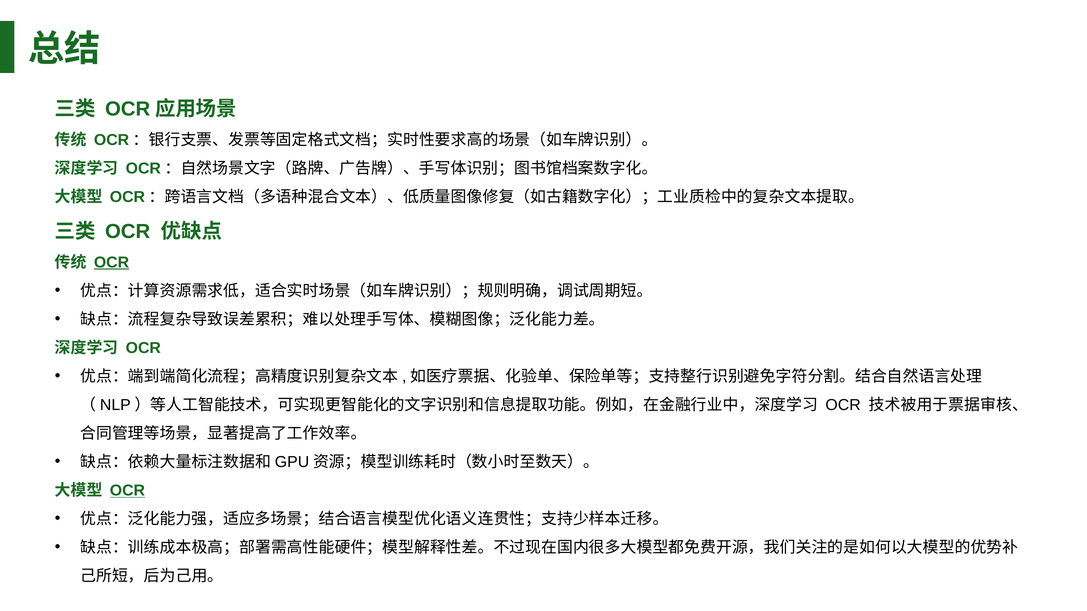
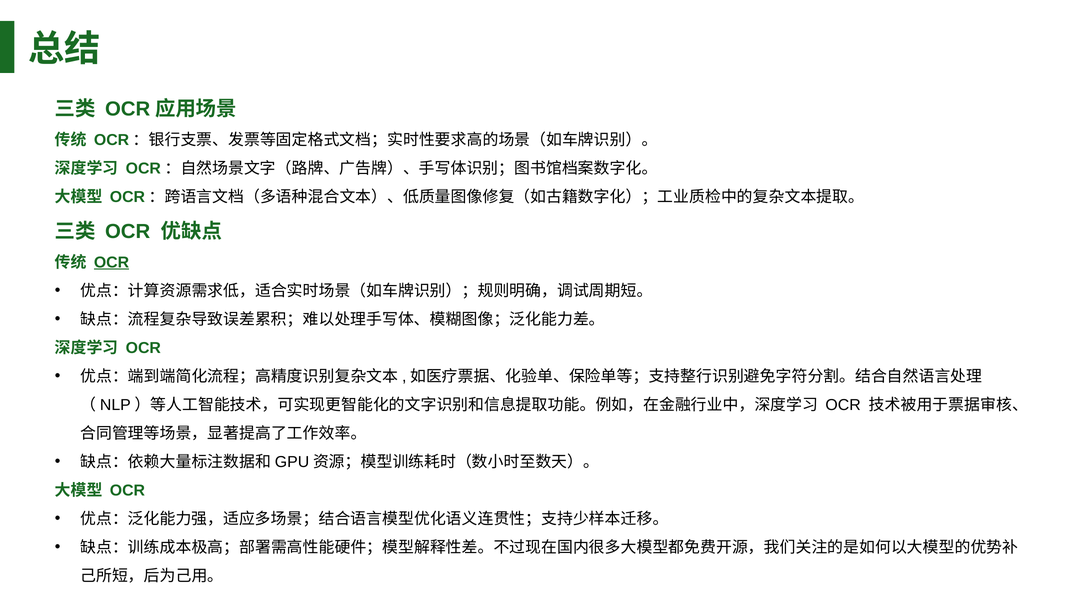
OCR underline: present -> none (127, 491)
